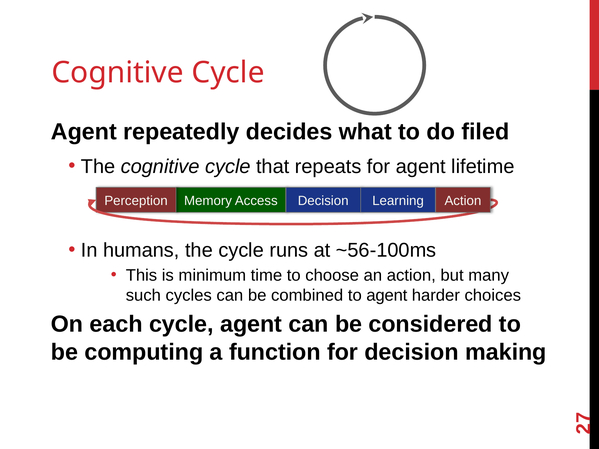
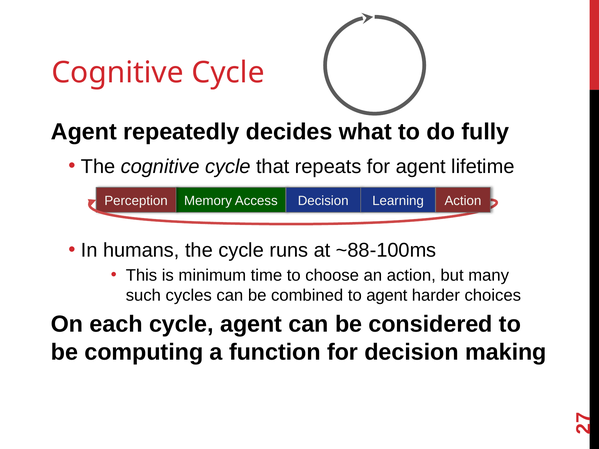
filed: filed -> fully (485, 132)
~56-100ms: ~56-100ms -> ~88-100ms (386, 250)
